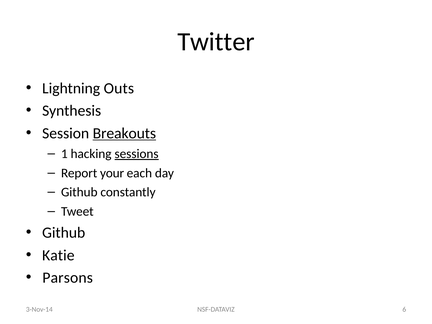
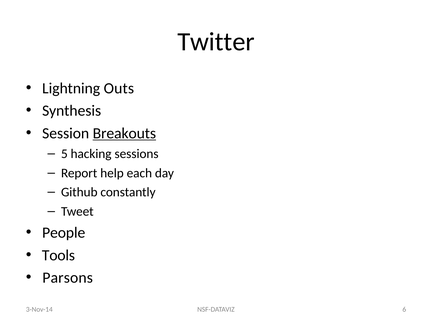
1: 1 -> 5 (64, 154)
sessions underline: present -> none (137, 154)
your: your -> help (112, 173)
Github: Github -> People (64, 233)
Katie: Katie -> Tools (58, 255)
